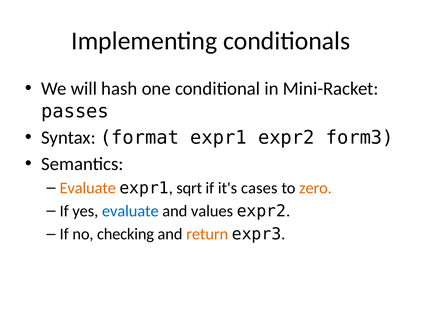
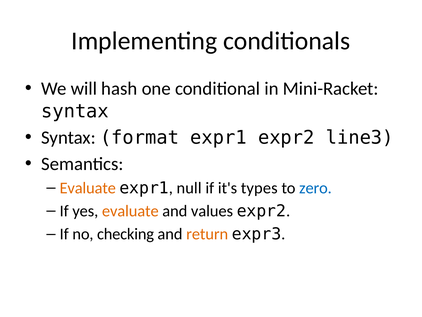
passes: passes -> syntax (75, 111)
form3: form3 -> line3 (360, 137)
sqrt: sqrt -> null (189, 188)
cases: cases -> types (259, 188)
zero colour: orange -> blue (315, 188)
evaluate colour: blue -> orange (130, 211)
